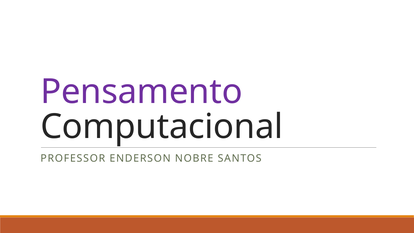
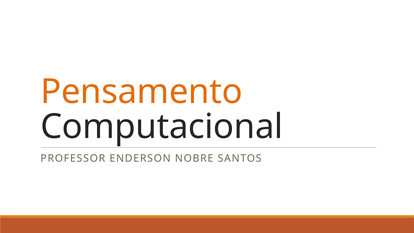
Pensamento colour: purple -> orange (141, 92)
